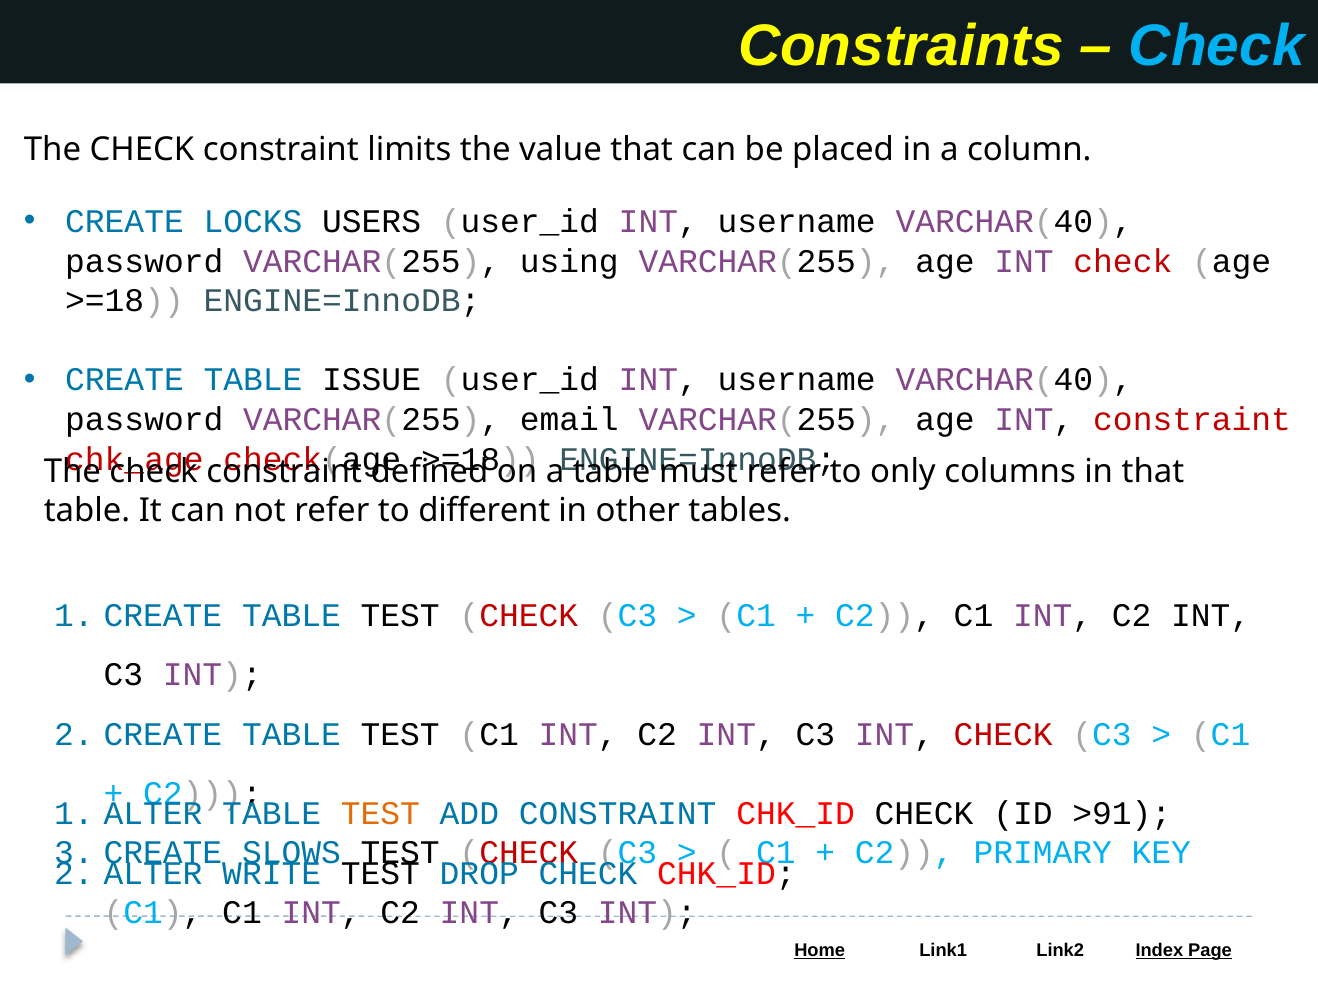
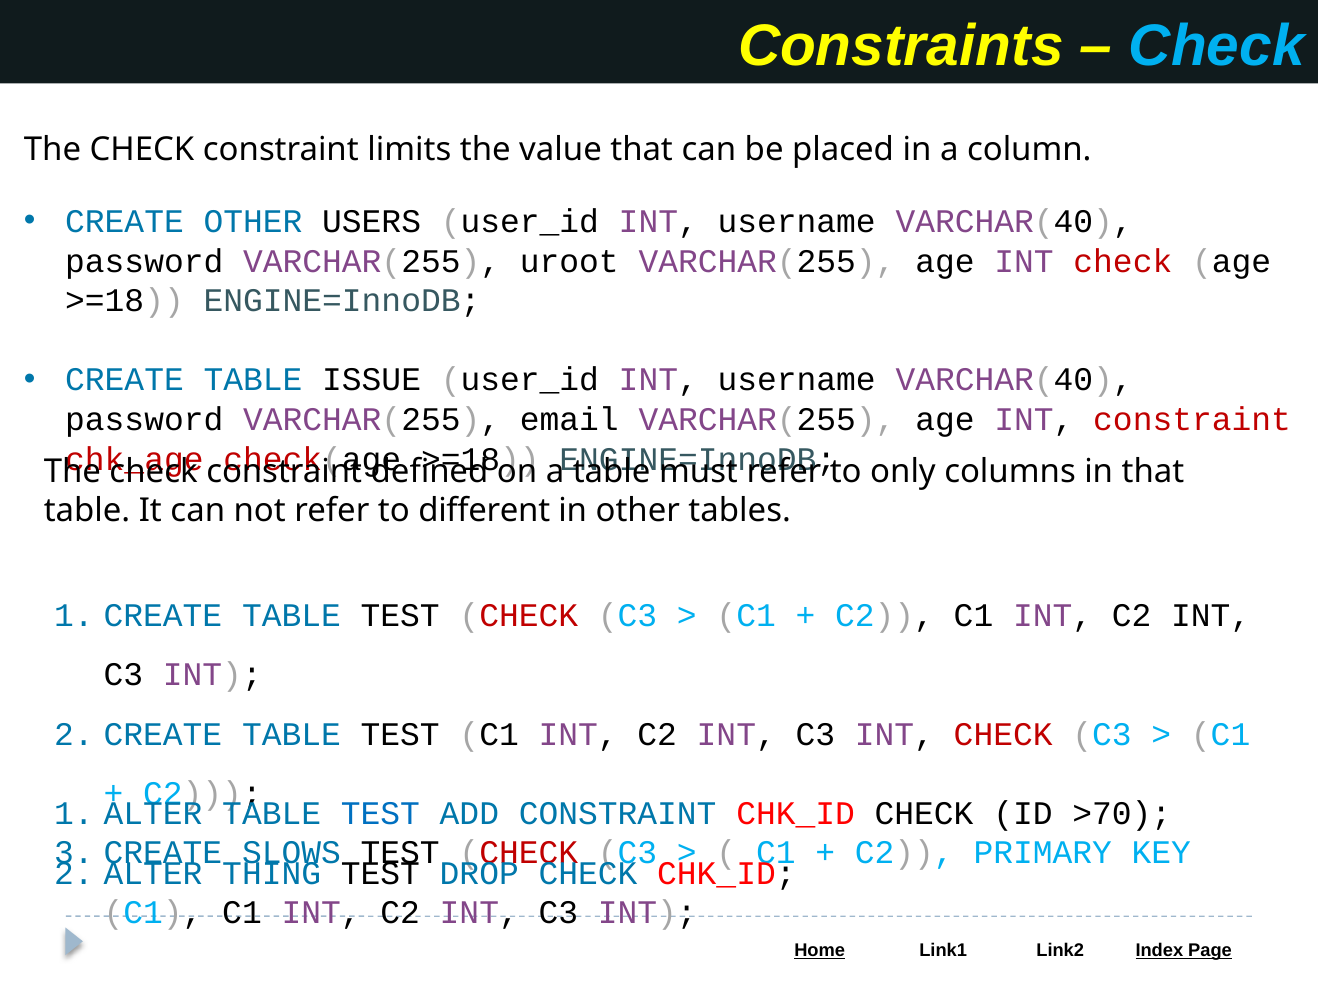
CREATE LOCKS: LOCKS -> OTHER (253, 222)
using: using -> uroot (569, 261)
TEST colour: orange -> blue (380, 813)
>91: >91 -> >70 (1122, 813)
WRITE: WRITE -> THING (272, 873)
